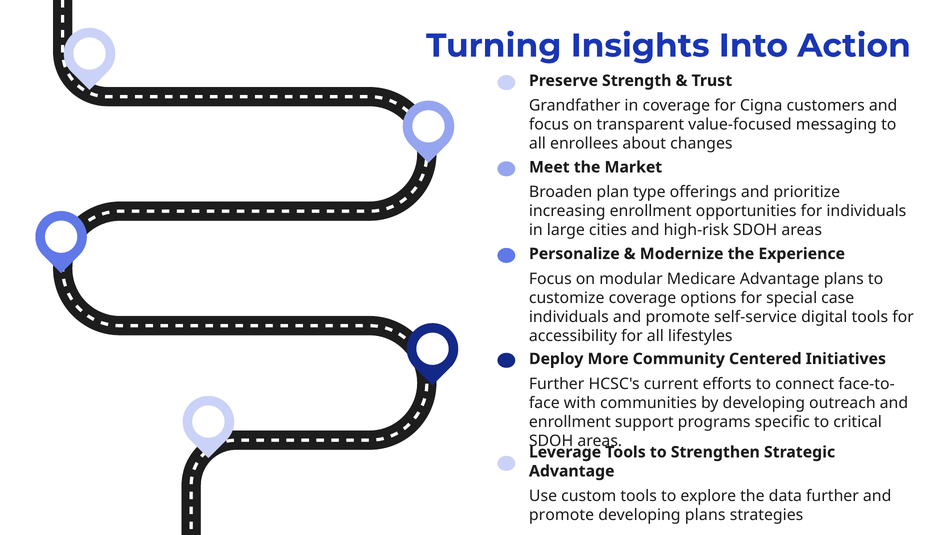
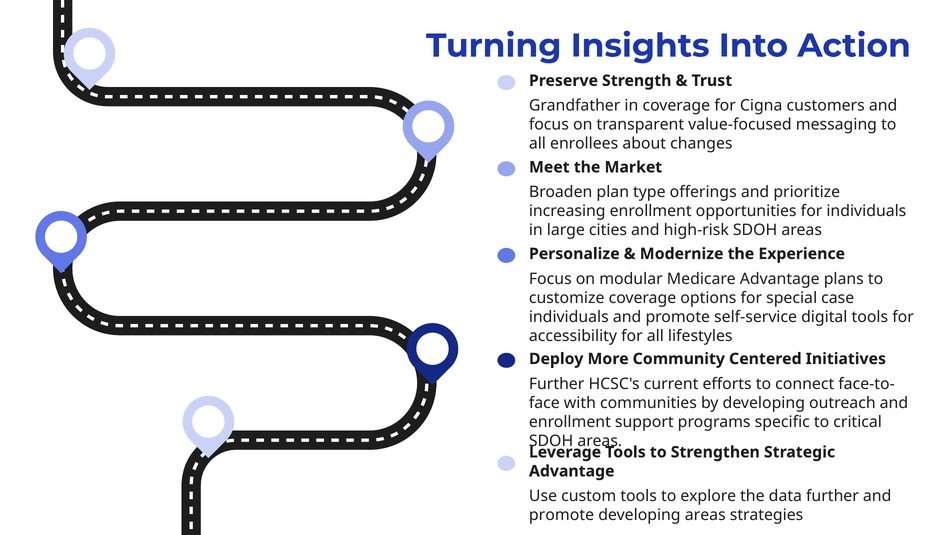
developing plans: plans -> areas (705, 516)
